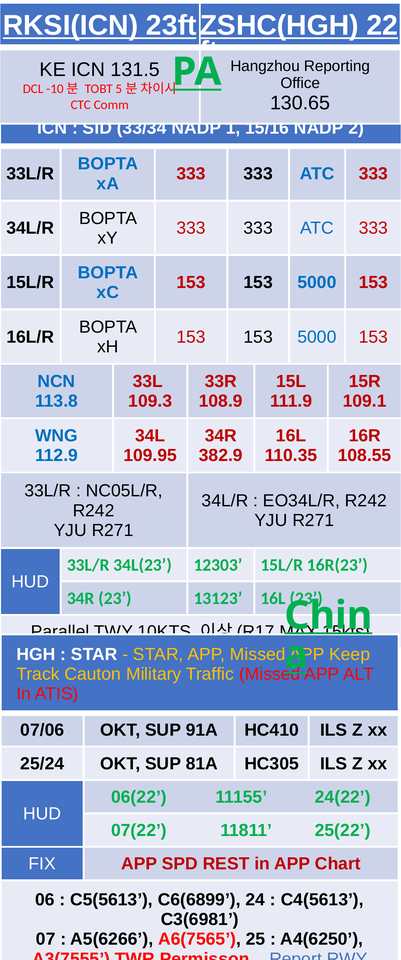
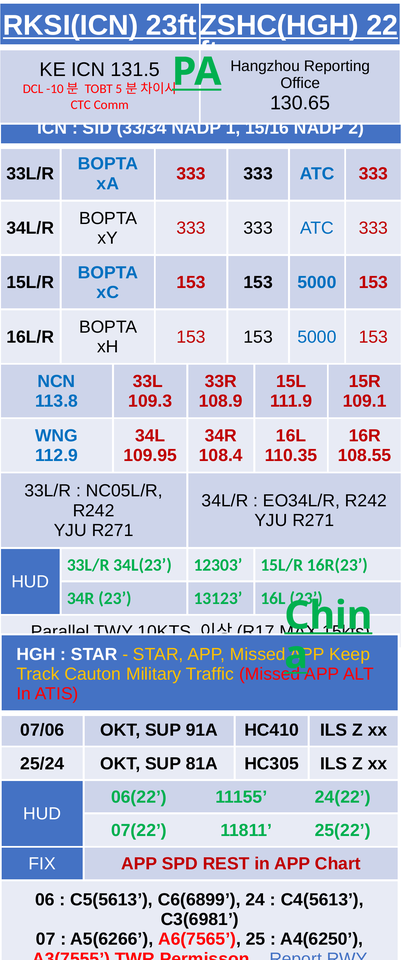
382.9: 382.9 -> 108.4 (221, 455)
